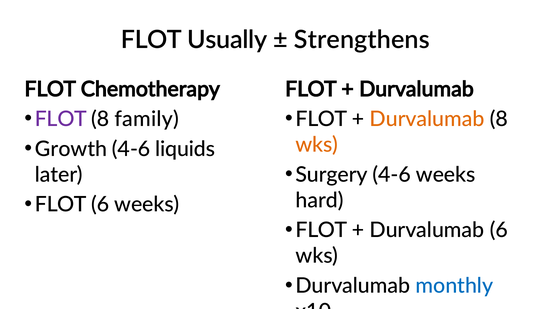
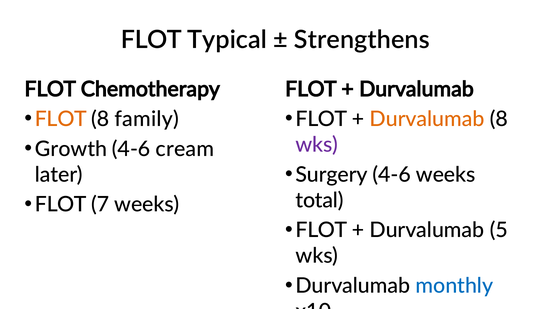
Usually: Usually -> Typical (227, 40)
FLOT colour: purple -> orange (61, 119)
wks colour: orange -> purple (317, 145)
liquids: liquids -> cream (185, 149)
hard: hard -> total (320, 201)
FLOT 6: 6 -> 7 (100, 205)
Durvalumab 6: 6 -> 5 (499, 231)
